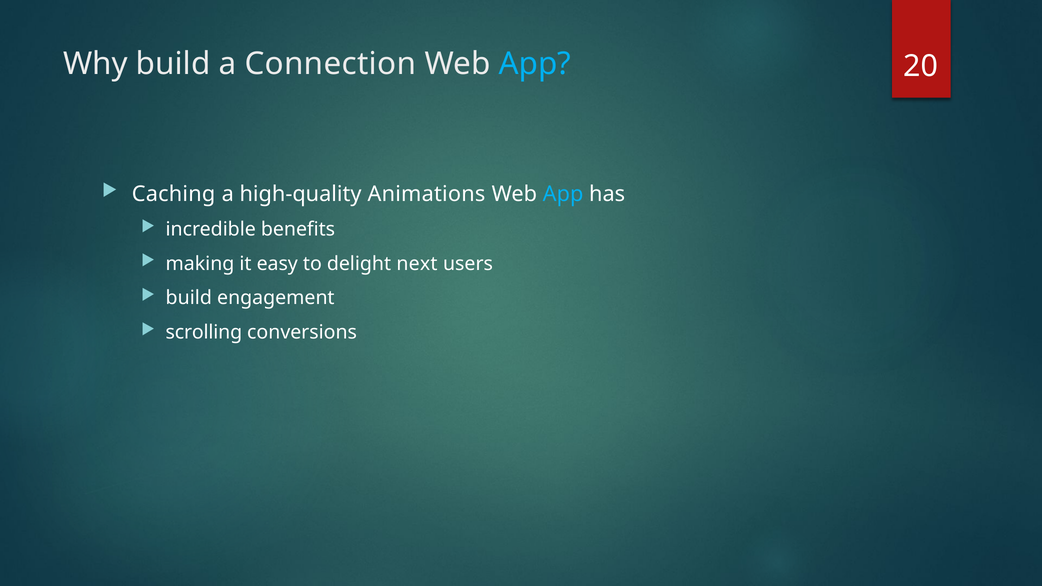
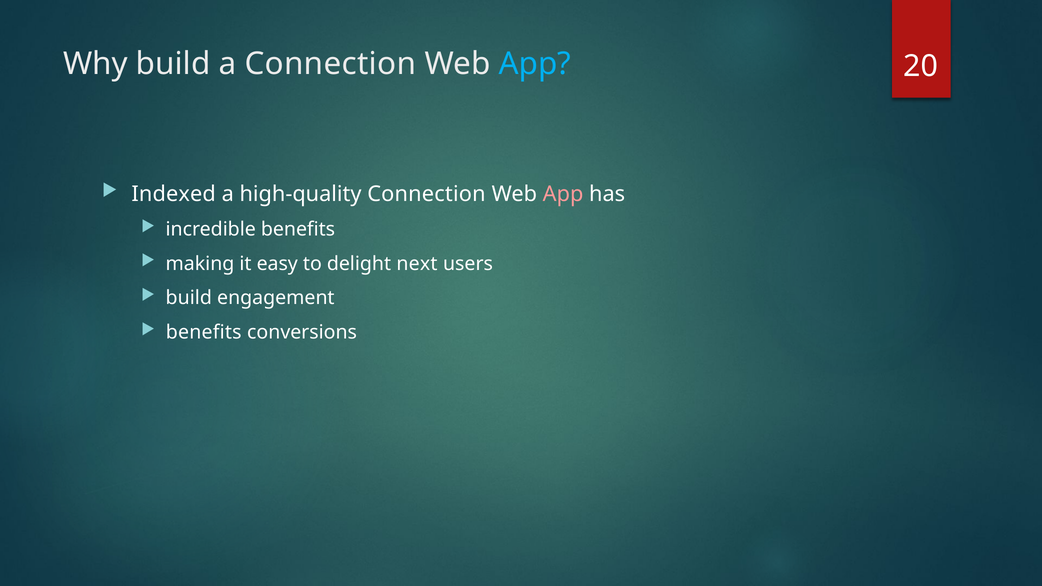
Caching: Caching -> Indexed (174, 194)
high-quality Animations: Animations -> Connection (426, 194)
App colour: light blue -> pink (563, 194)
scrolling: scrolling -> benefits (204, 332)
